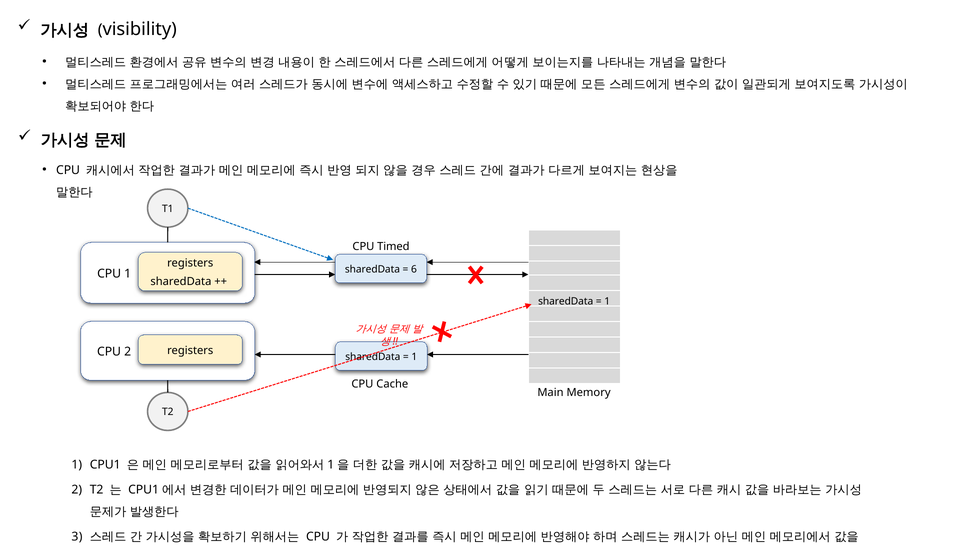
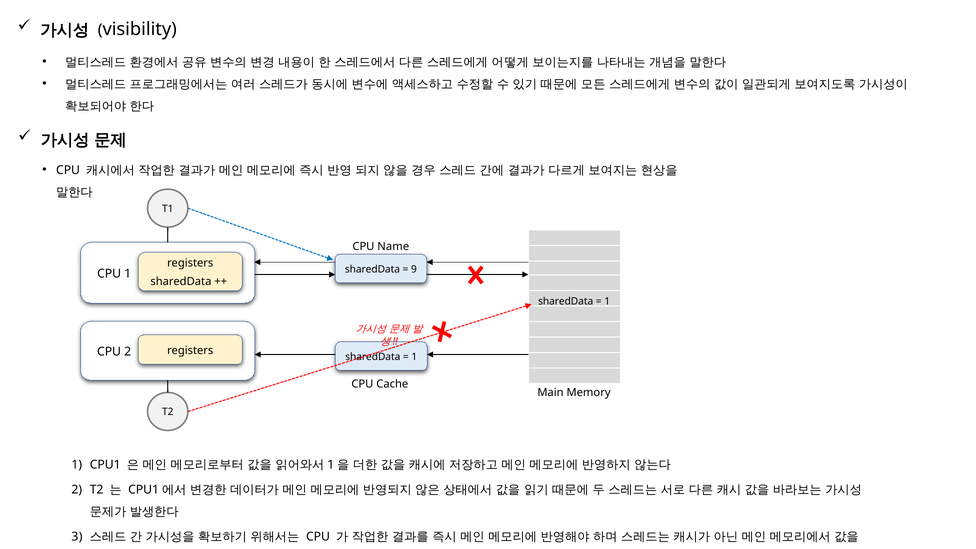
Timed: Timed -> Name (393, 246)
6: 6 -> 9 (414, 269)
